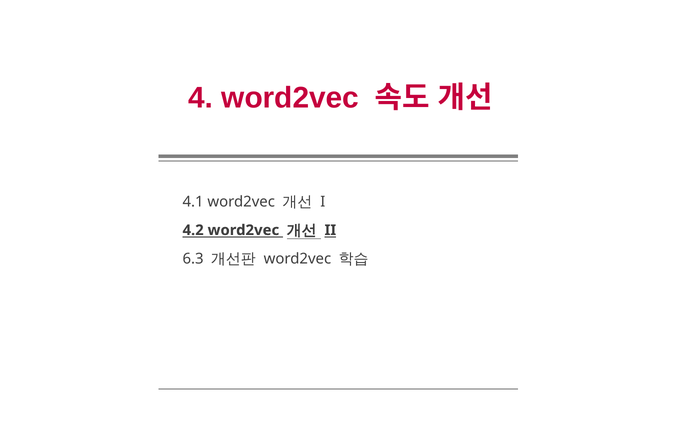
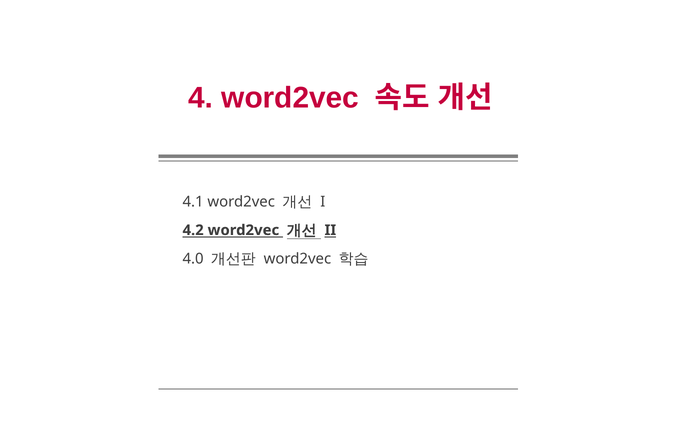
6.3: 6.3 -> 4.0 (193, 259)
